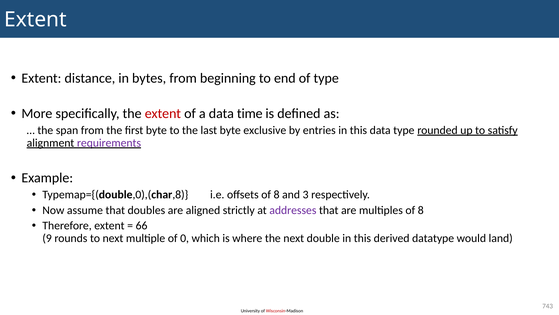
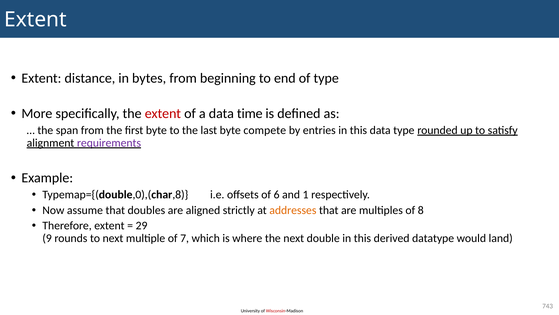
exclusive: exclusive -> compete (265, 130)
offsets of 8: 8 -> 6 (277, 194)
3: 3 -> 1 (306, 194)
addresses colour: purple -> orange (293, 210)
66: 66 -> 29 (142, 225)
0: 0 -> 7 (185, 238)
